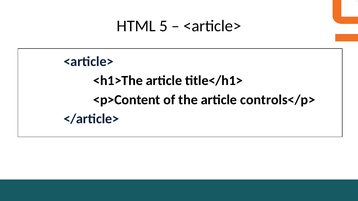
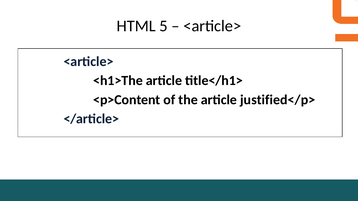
controls</p>: controls</p> -> justified</p> (278, 100)
